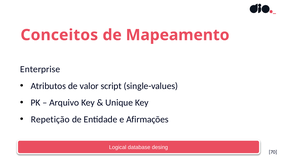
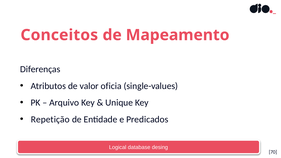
Enterprise: Enterprise -> Diferenças (40, 69)
script: script -> oficia (111, 86)
Afirmações: Afirmações -> Predicados (147, 119)
